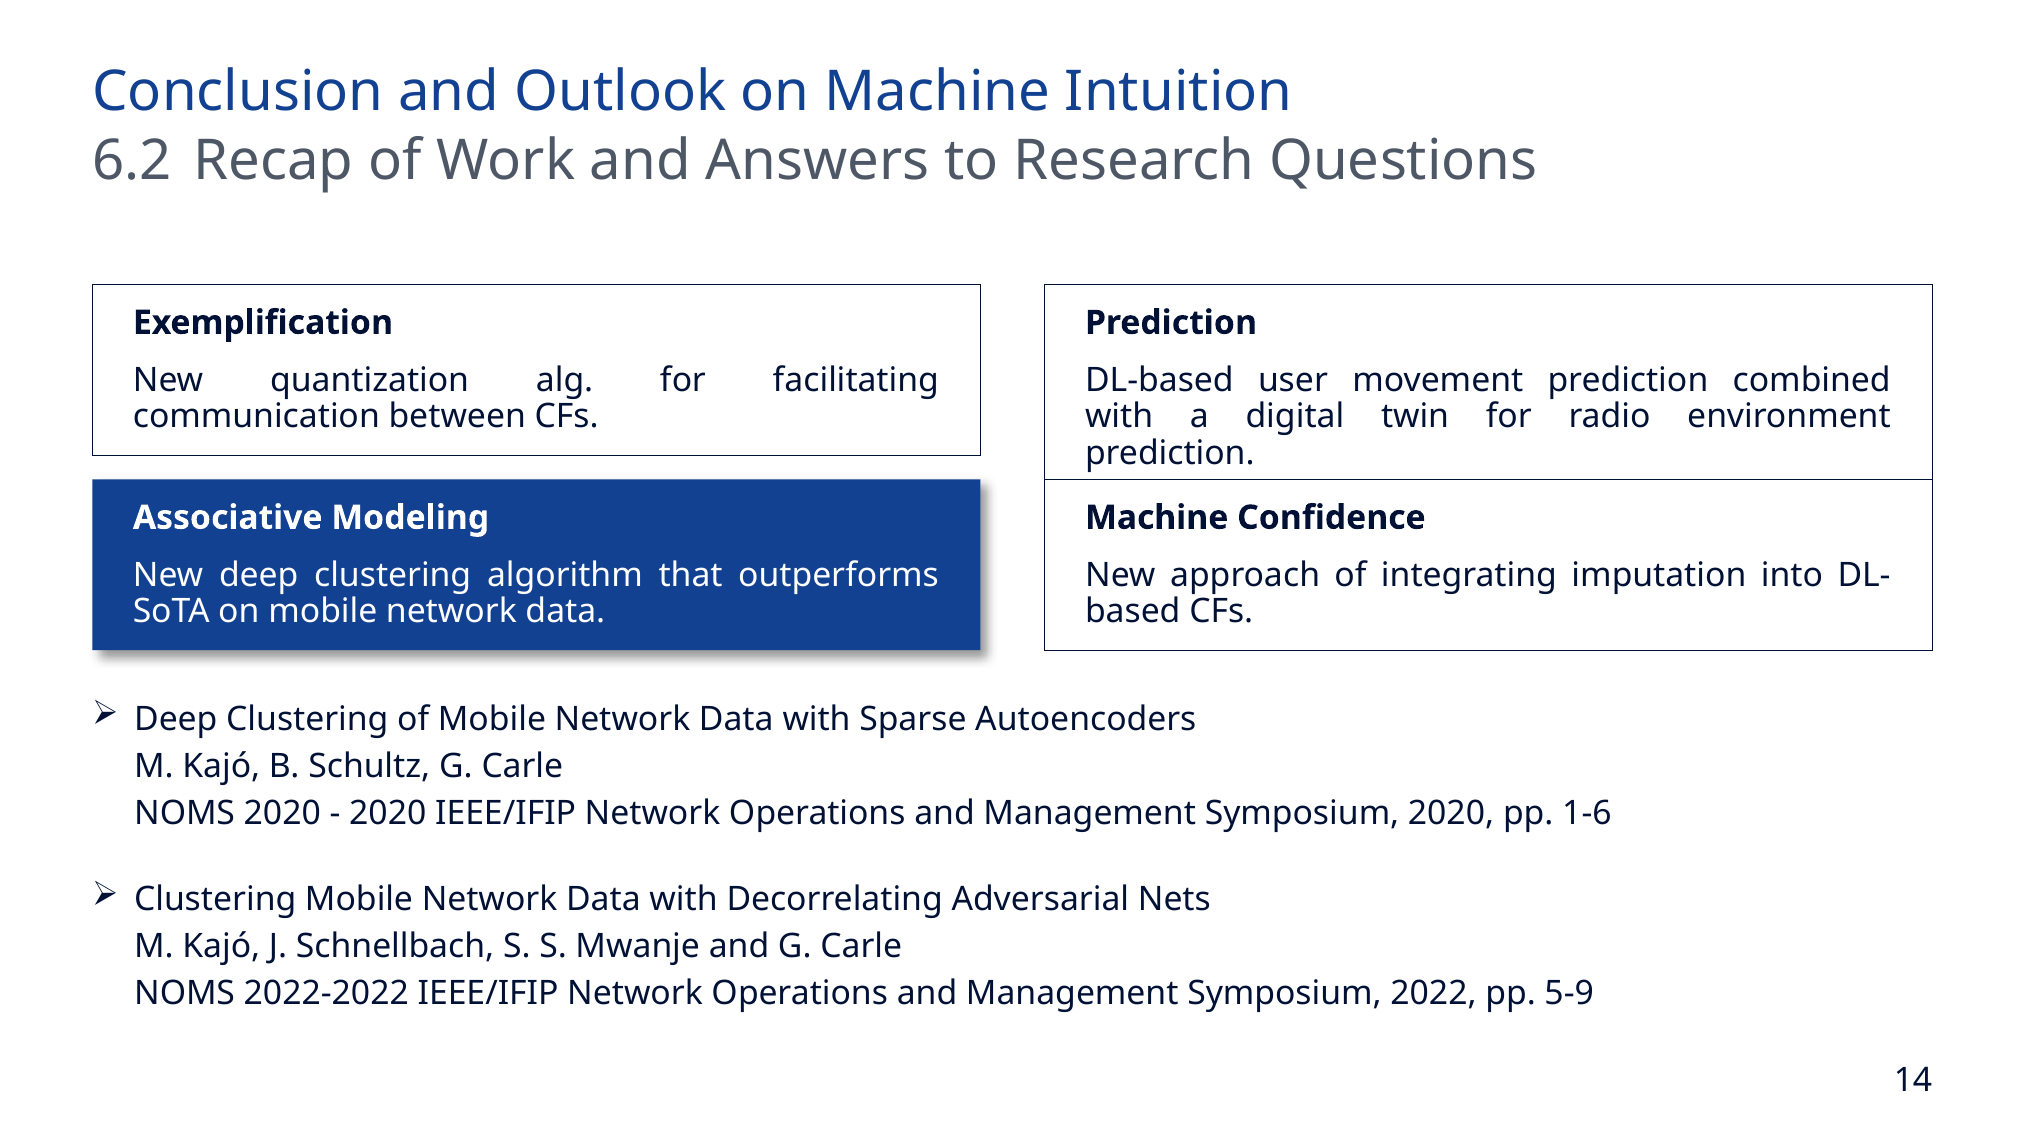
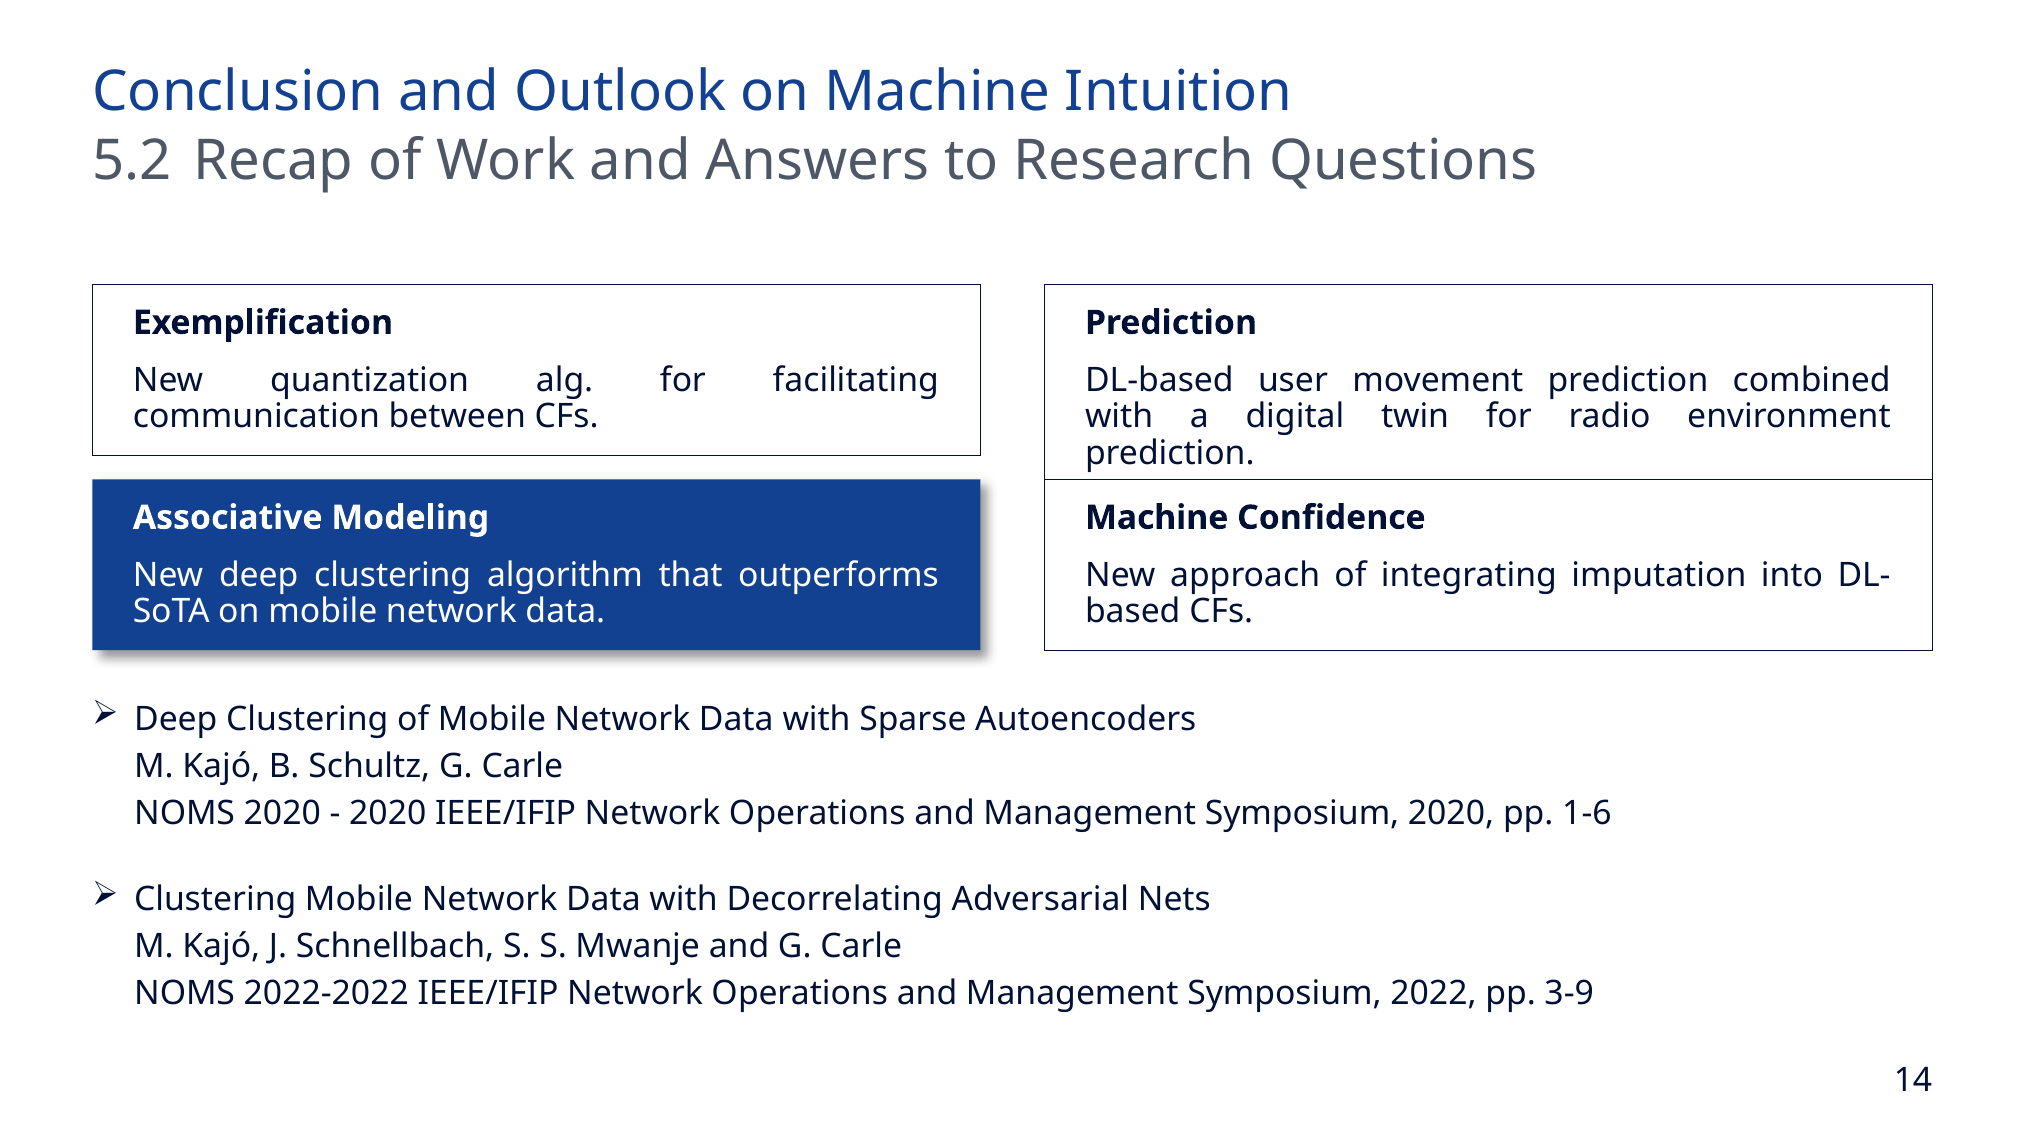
6.2: 6.2 -> 5.2 (132, 161)
5-9: 5-9 -> 3-9 (1569, 994)
